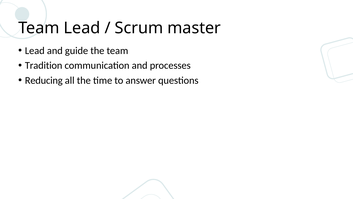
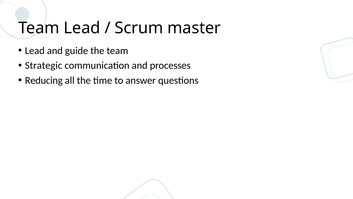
Tradition: Tradition -> Strategic (44, 65)
